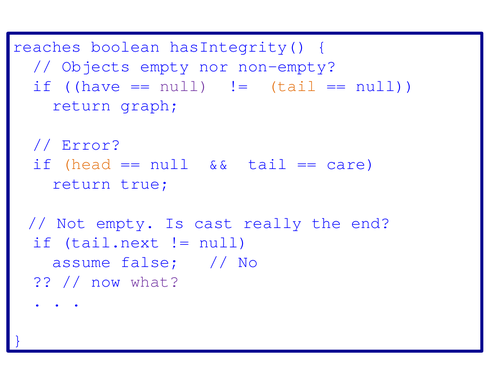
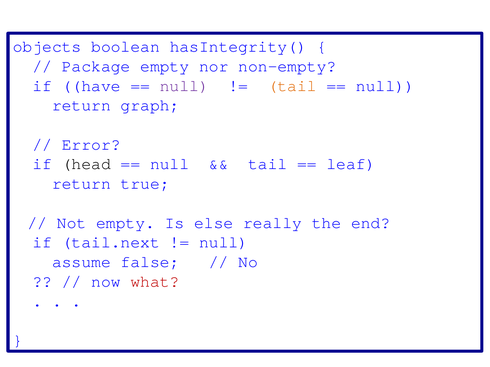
reaches: reaches -> objects (47, 47)
Objects: Objects -> Package (96, 66)
head colour: orange -> black (86, 164)
care: care -> leaf (351, 164)
cast: cast -> else (214, 223)
what colour: purple -> red (155, 282)
